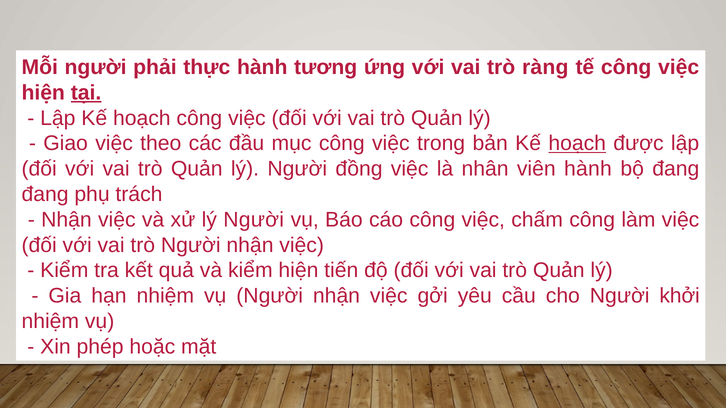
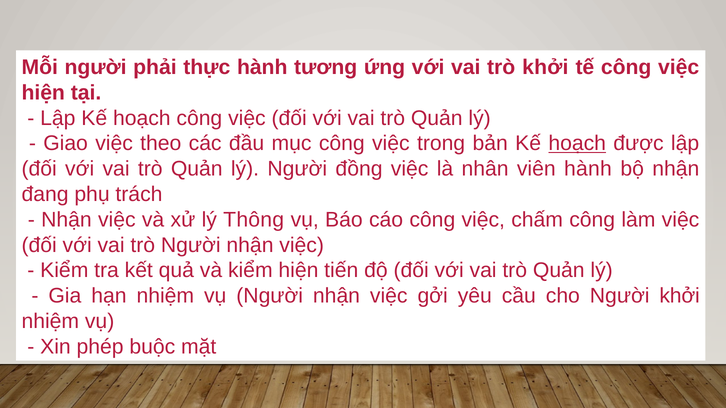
trò ràng: ràng -> khởi (545, 67)
tại underline: present -> none (86, 93)
bộ đang: đang -> nhận (676, 169)
xử lý Người: Người -> Thông (254, 220)
hoặc: hoặc -> buộc (152, 347)
